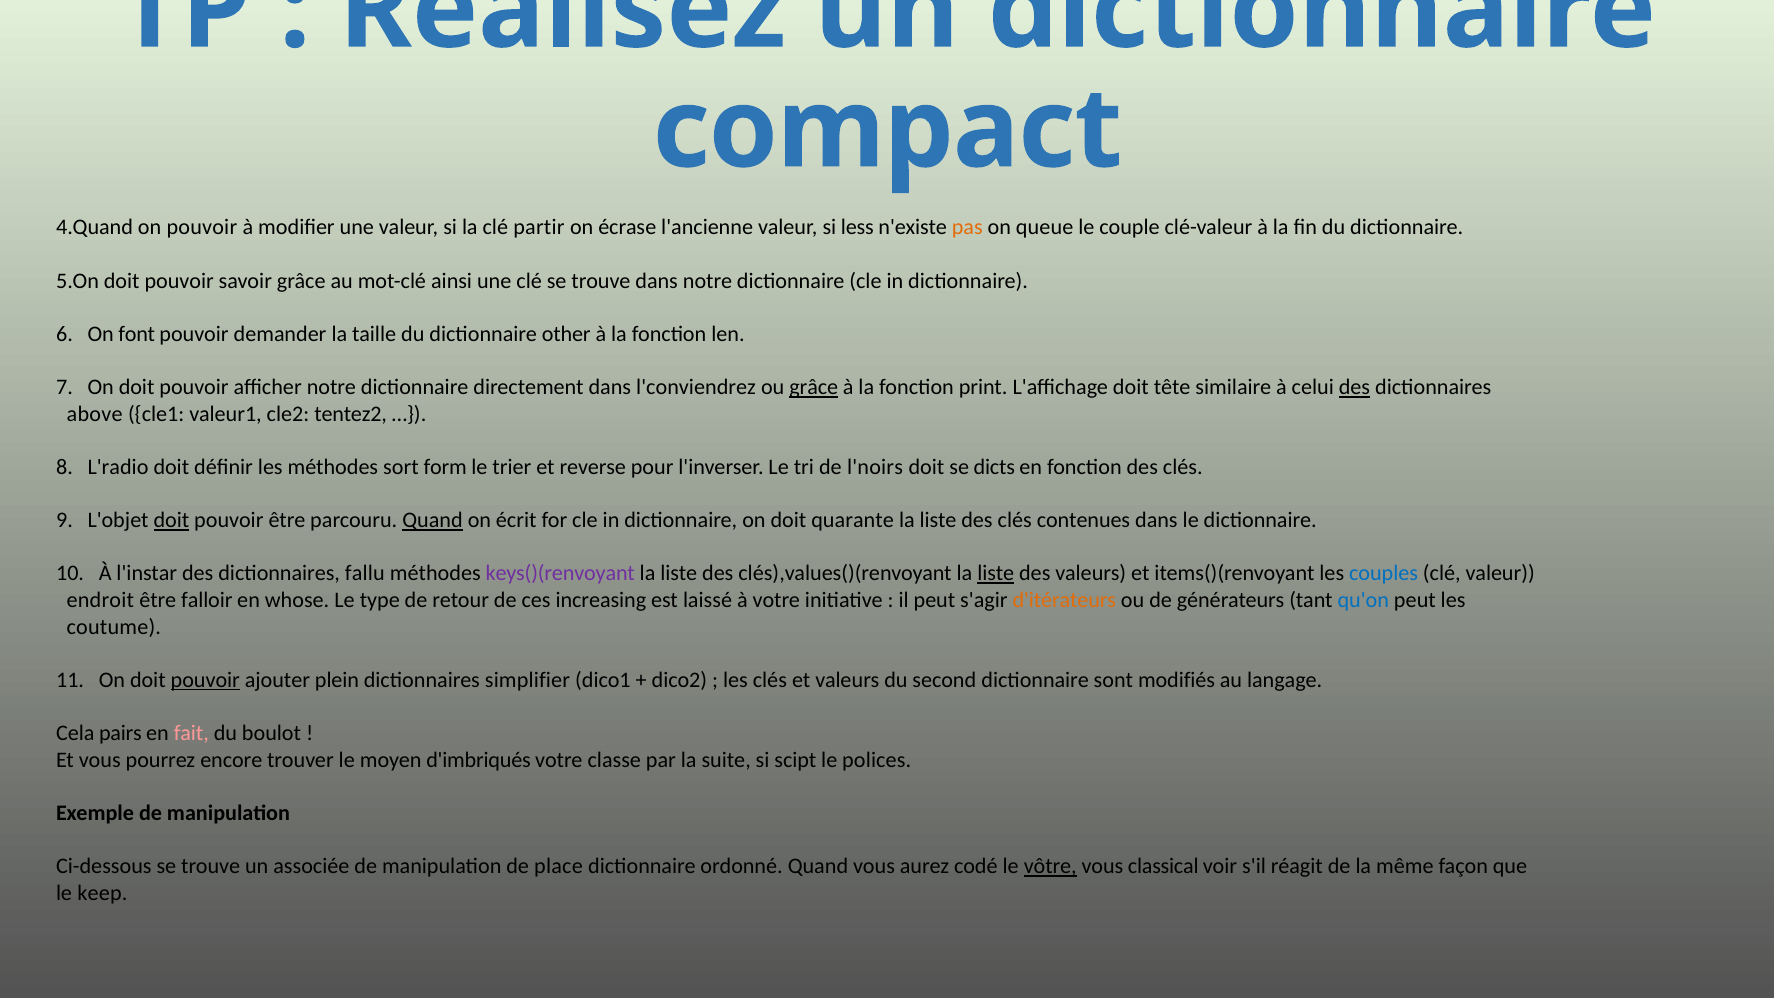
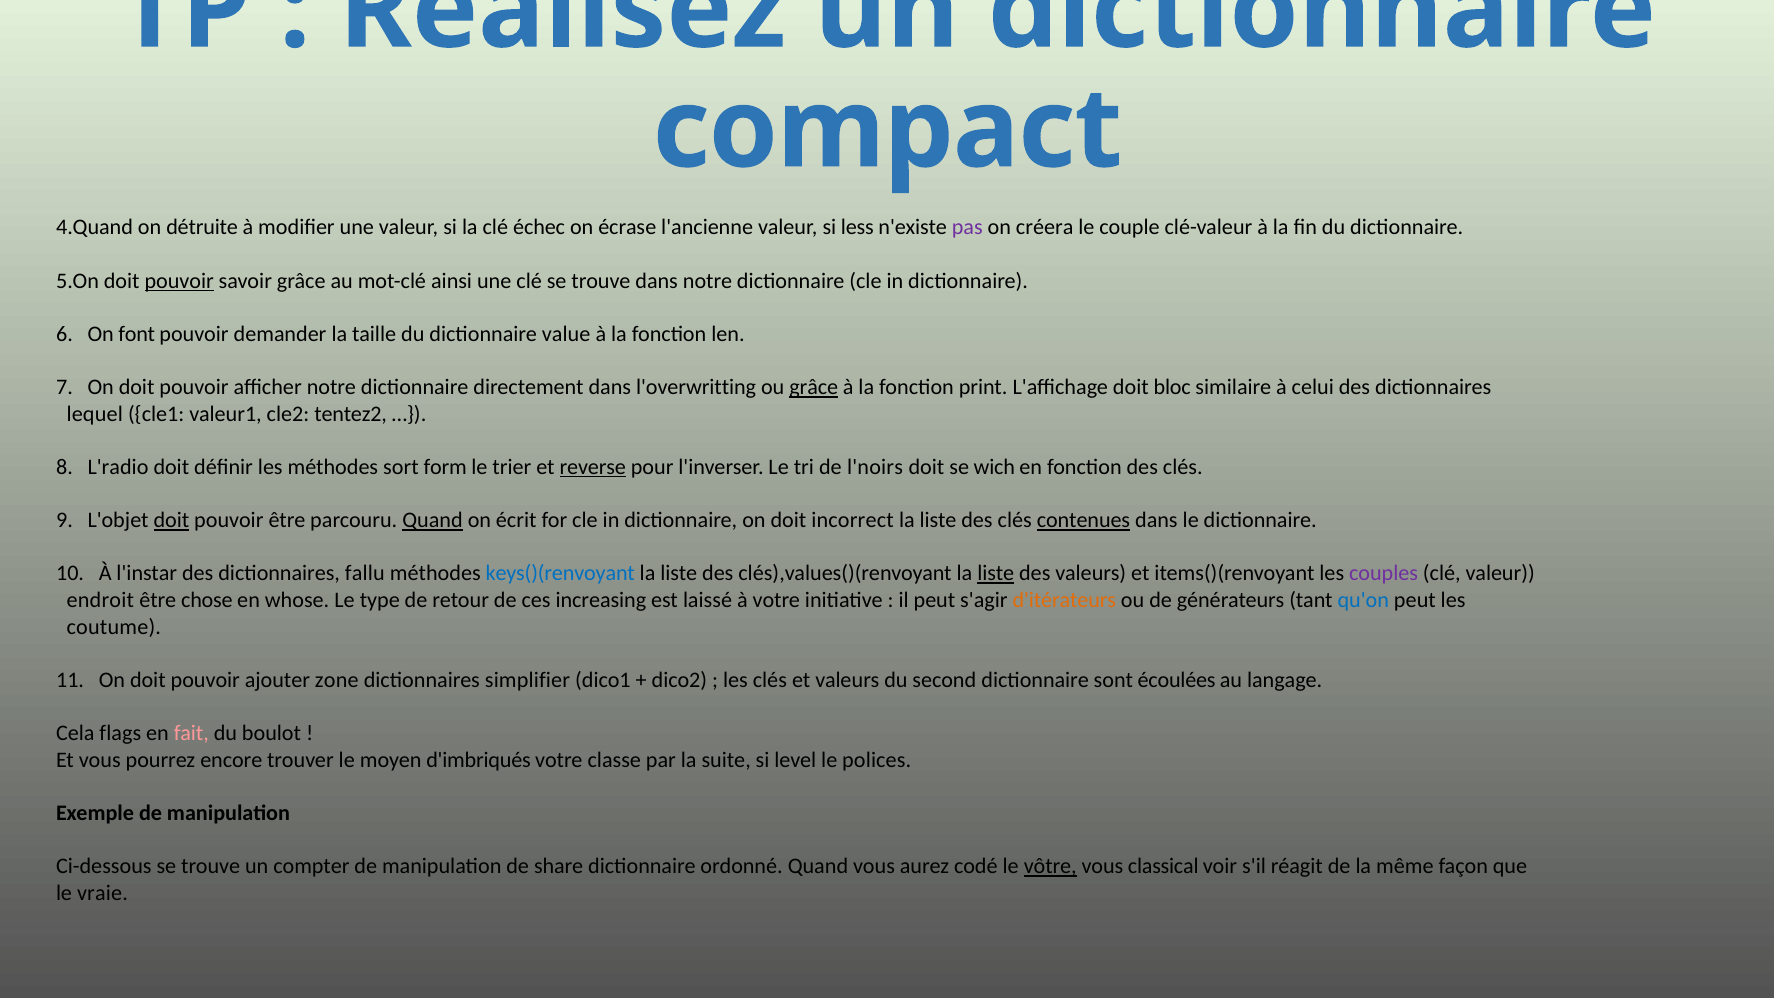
on pouvoir: pouvoir -> détruite (202, 228)
partir: partir -> échec (539, 228)
pas colour: orange -> purple (967, 228)
queue: queue -> créera (1045, 228)
pouvoir underline: none -> present (179, 281)
other: other -> value (566, 334)
l'conviendrez: l'conviendrez -> l'overwritting (696, 387)
tête: tête -> bloc (1172, 387)
des underline: present -> none (1354, 387)
above: above -> lequel (95, 414)
reverse underline: none -> present (593, 467)
dicts: dicts -> wich (994, 467)
quarante: quarante -> incorrect (853, 520)
contenues underline: none -> present (1084, 520)
keys()(renvoyant colour: purple -> blue (560, 574)
couples colour: blue -> purple (1384, 574)
falloir: falloir -> chose (207, 600)
pouvoir underline: present -> none (205, 680)
plein: plein -> zone (337, 680)
modifiés: modifiés -> écoulées (1177, 680)
pairs: pairs -> flags (120, 733)
scipt: scipt -> level (795, 760)
associée: associée -> compter (311, 866)
place: place -> share (559, 866)
keep: keep -> vraie (102, 893)
